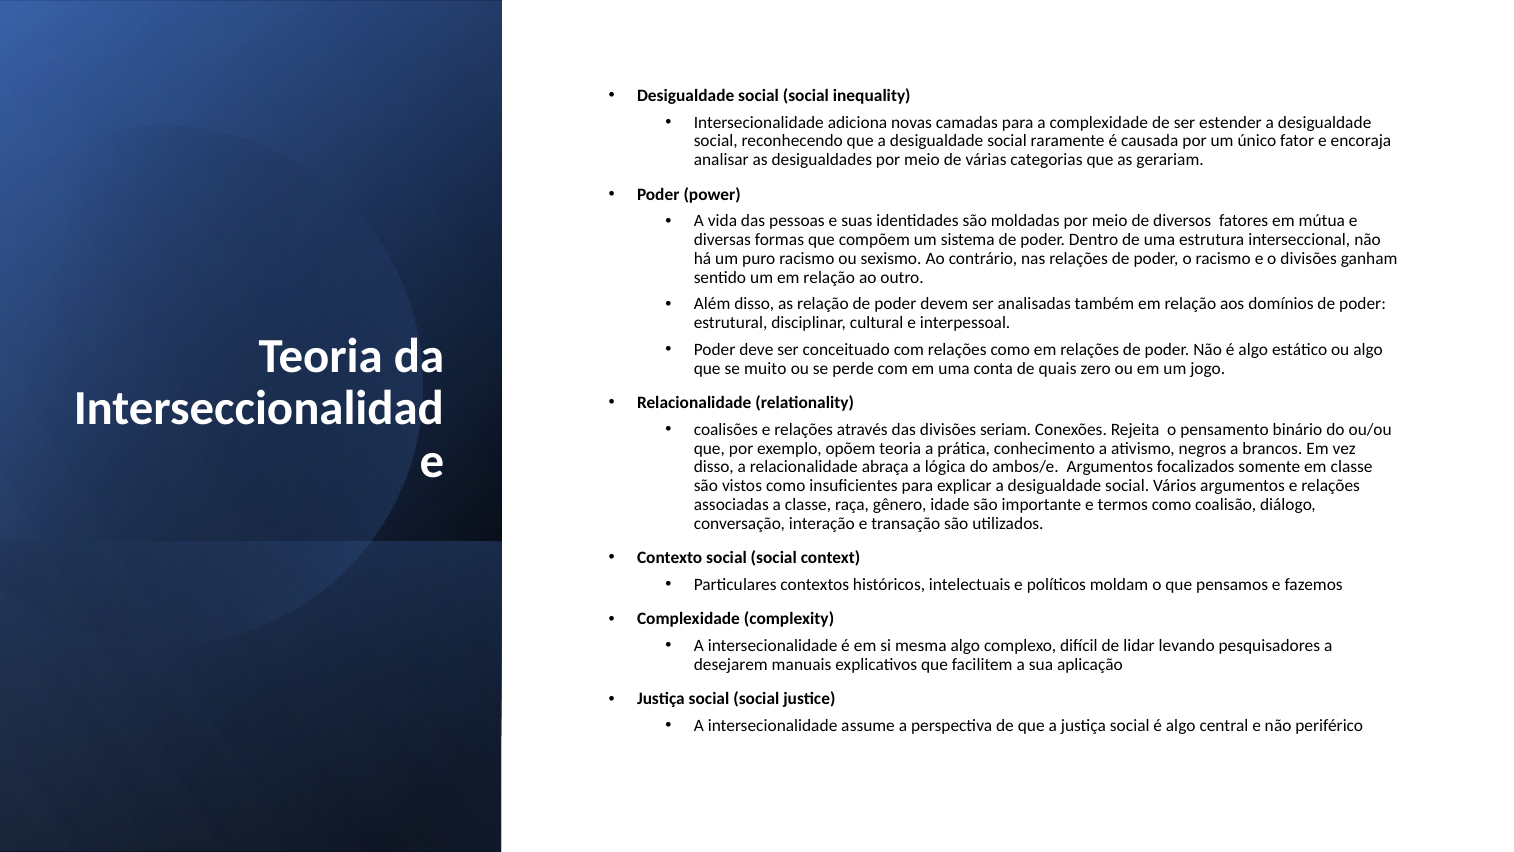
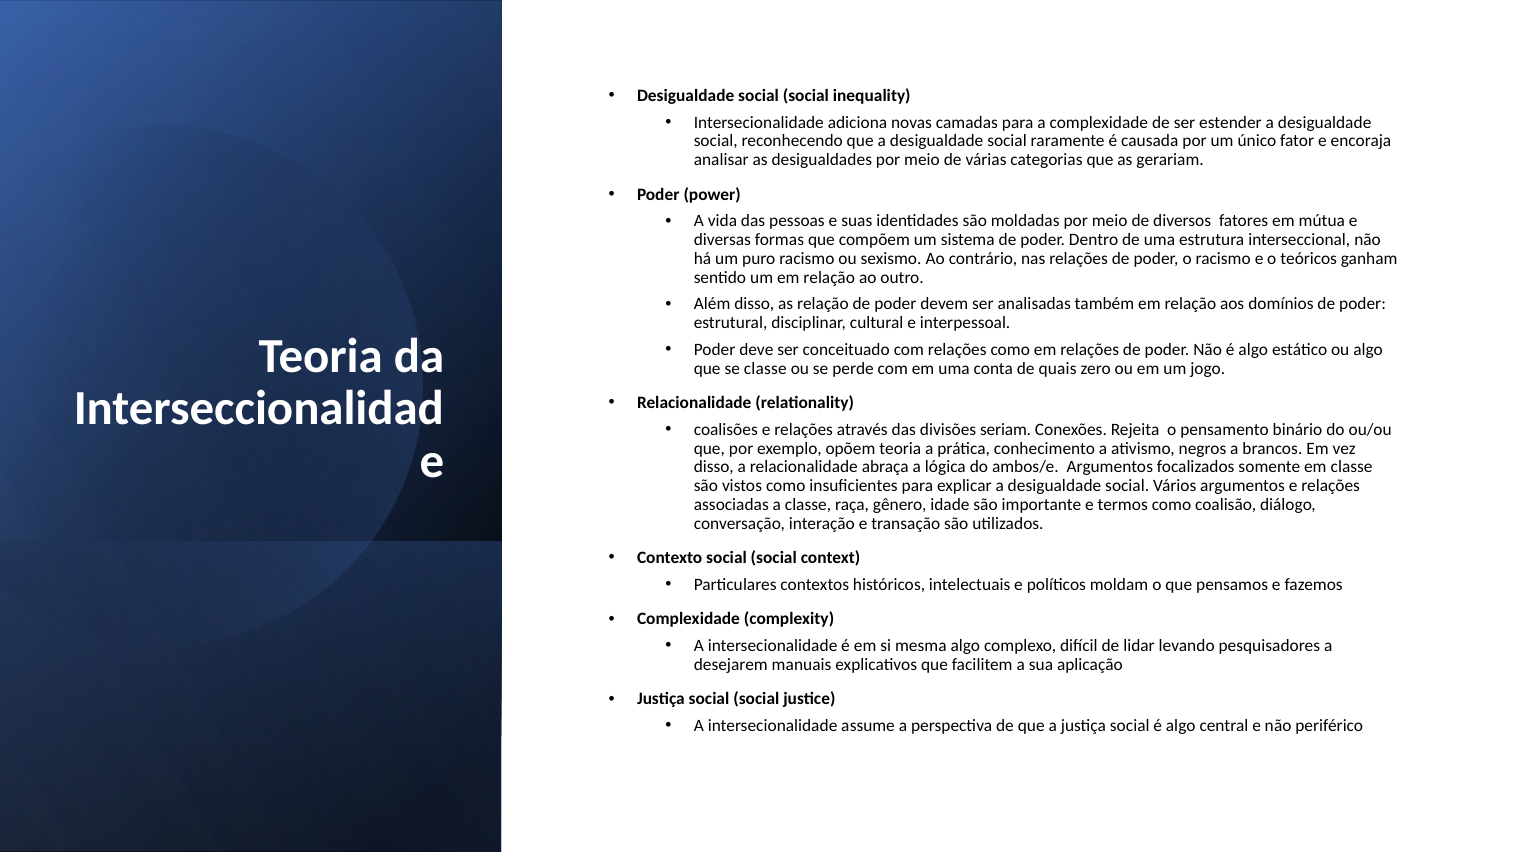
o divisões: divisões -> teóricos (1309, 259)
se muito: muito -> classe (765, 368)
